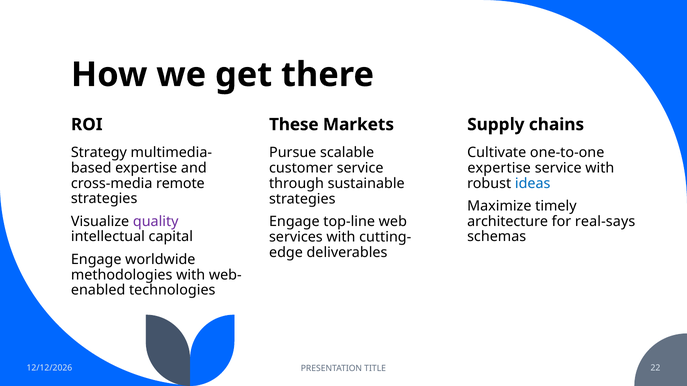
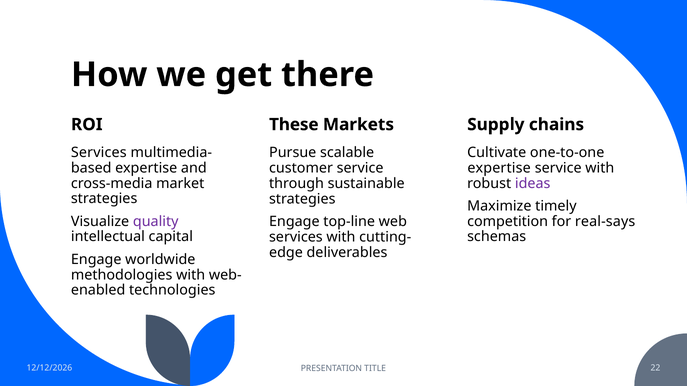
Strategy: Strategy -> Services (99, 153)
remote: remote -> market (180, 184)
ideas colour: blue -> purple (533, 184)
architecture: architecture -> competition (508, 222)
